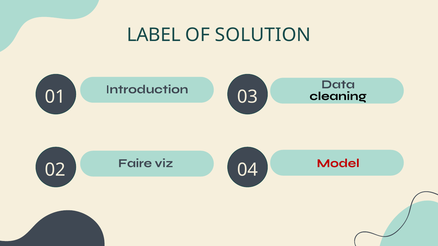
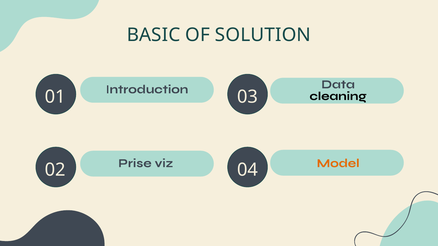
LABEL: LABEL -> BASIC (153, 35)
Faire: Faire -> Prise (135, 163)
Model colour: red -> orange (338, 163)
